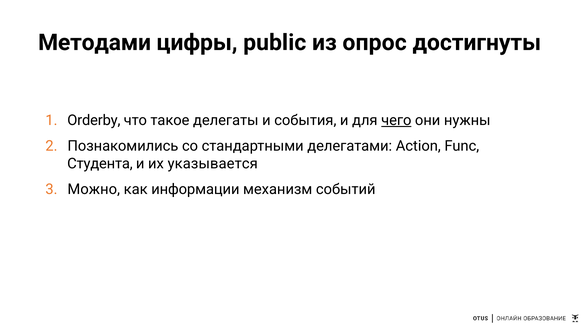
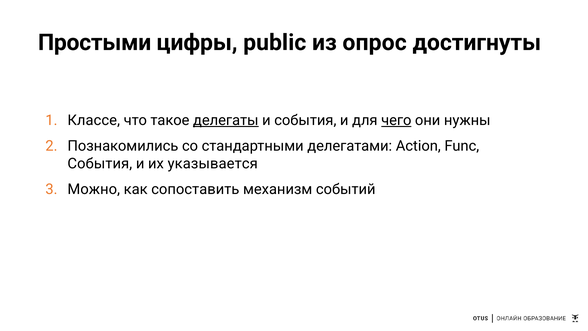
Методами: Методами -> Простыми (95, 42)
Orderby: Orderby -> Классе (94, 120)
делегаты underline: none -> present (226, 120)
Студента: Студента -> События (100, 164)
информации: информации -> сопоставить (195, 189)
